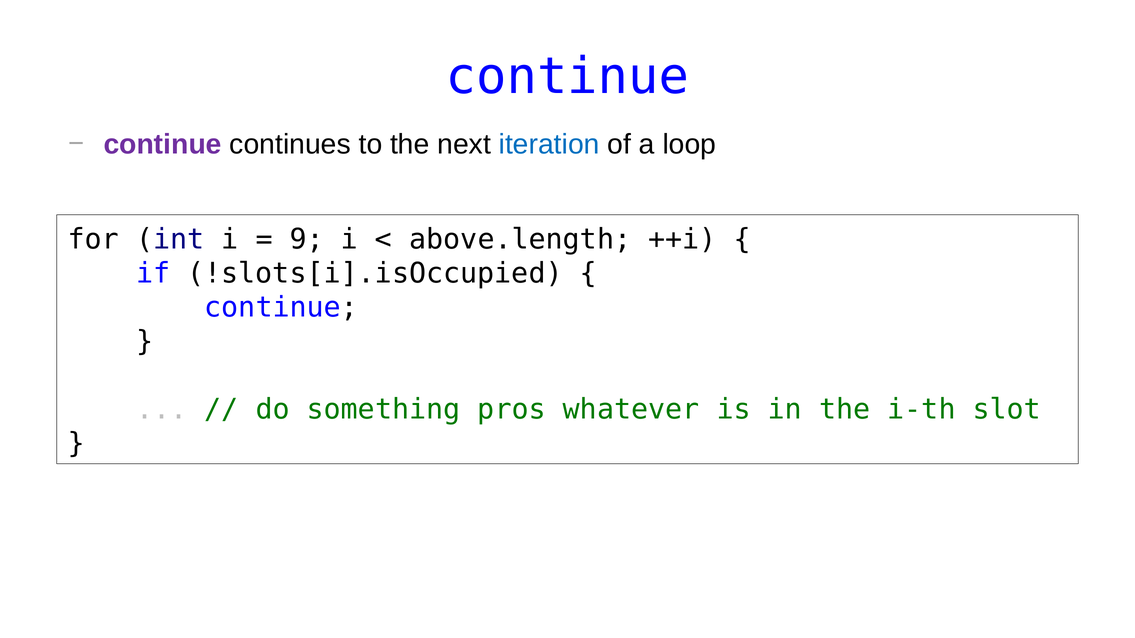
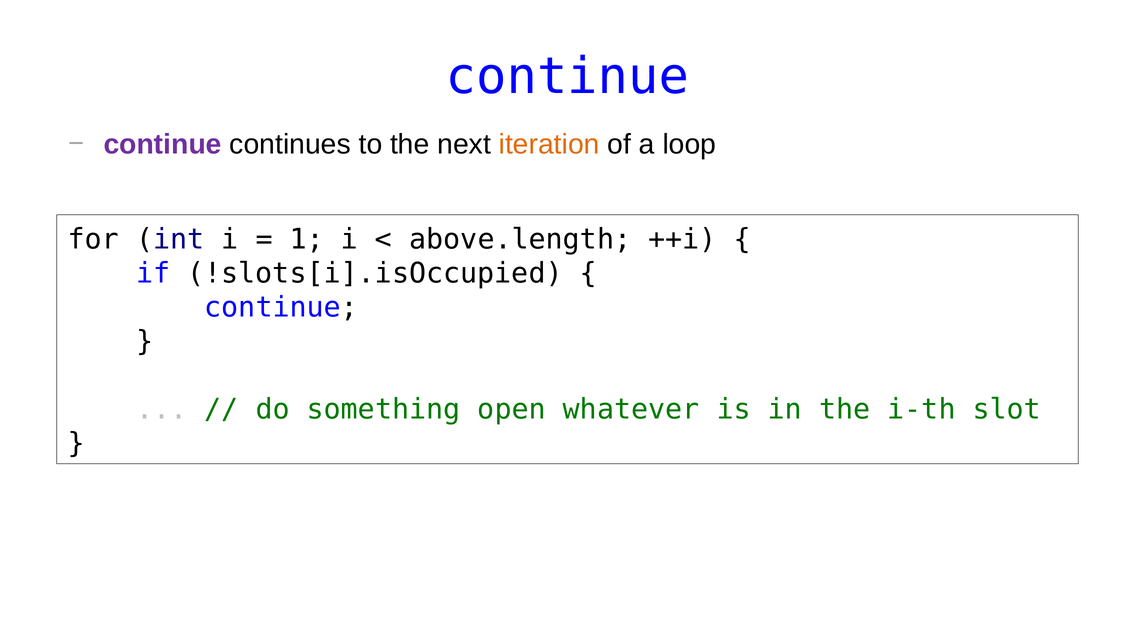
iteration colour: blue -> orange (549, 144)
9: 9 -> 1 (307, 239)
pros: pros -> open (512, 410)
